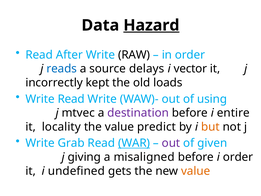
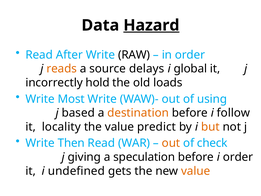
reads colour: blue -> orange (62, 69)
vector: vector -> global (190, 69)
kept: kept -> hold (98, 83)
Write Read: Read -> Most (71, 99)
mtvec: mtvec -> based (78, 113)
destination colour: purple -> orange (138, 113)
entire: entire -> follow (233, 113)
Grab: Grab -> Then (71, 143)
WAR underline: present -> none (134, 143)
out colour: purple -> orange (171, 143)
given: given -> check (212, 143)
misaligned: misaligned -> speculation (144, 157)
